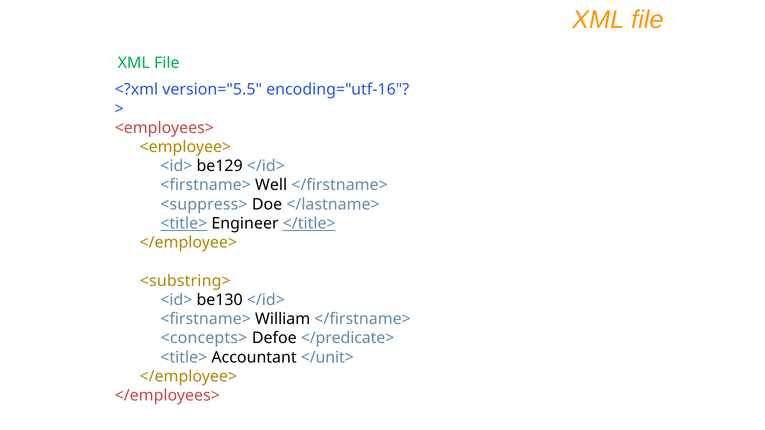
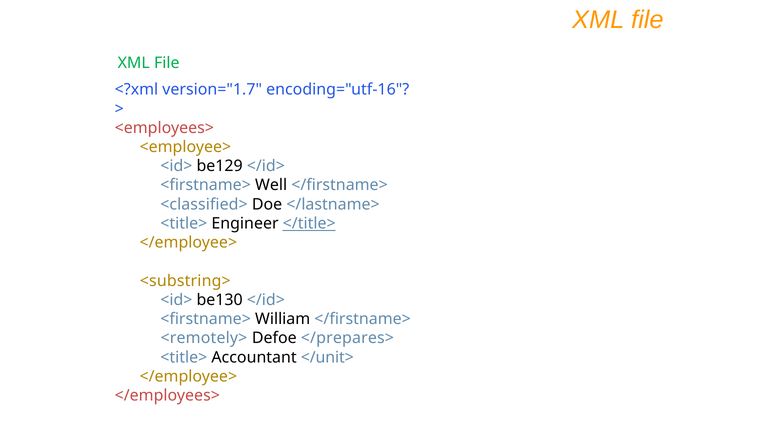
version="5.5: version="5.5 -> version="1.7 (212, 90)
<suppress>: <suppress> -> <classified> (204, 204)
<title> underline: present -> none (184, 224)
<concepts>: <concepts> -> <remotely> (204, 338)
</predicate>: </predicate> -> </prepares> (347, 338)
